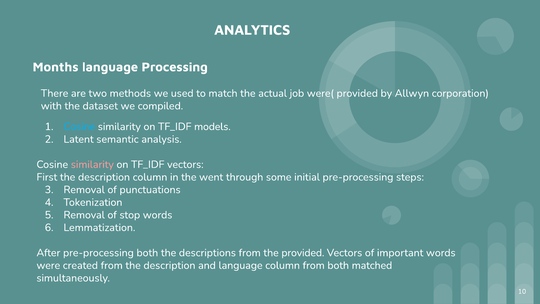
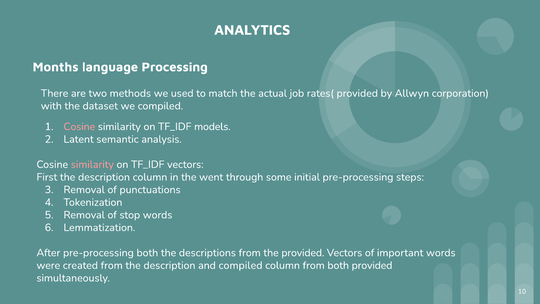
were(: were( -> rates( (320, 93)
Cosine colour: light blue -> pink (79, 126)
and language: language -> compiled (241, 265)
both matched: matched -> provided (372, 265)
